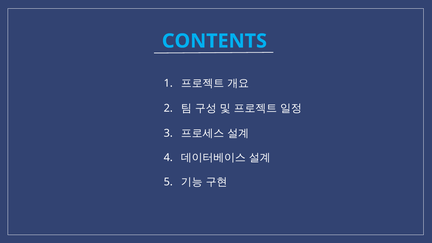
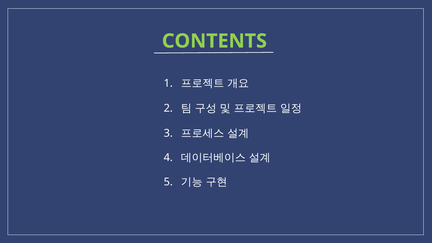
CONTENTS colour: light blue -> light green (214, 41)
